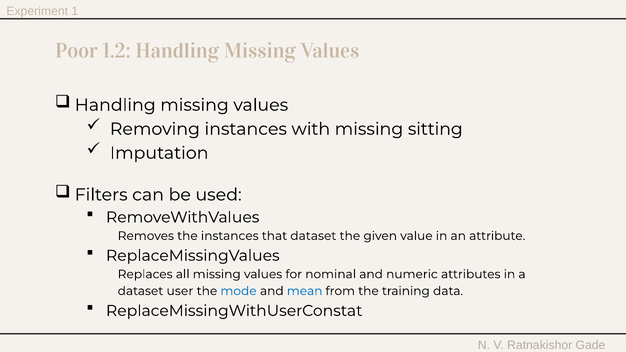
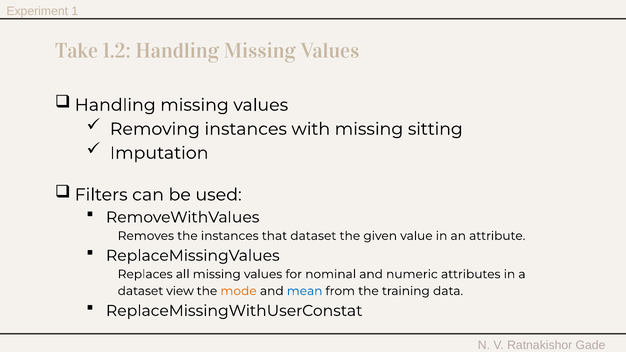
Poor: Poor -> Take (77, 51)
user: user -> view (180, 291)
mode colour: blue -> orange (239, 291)
